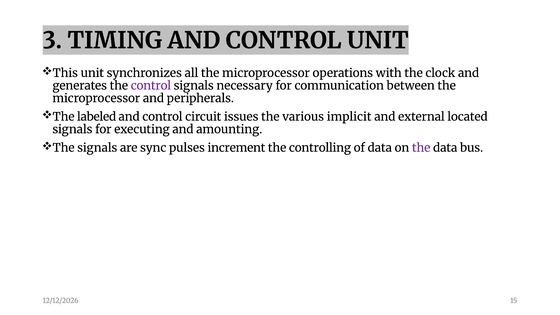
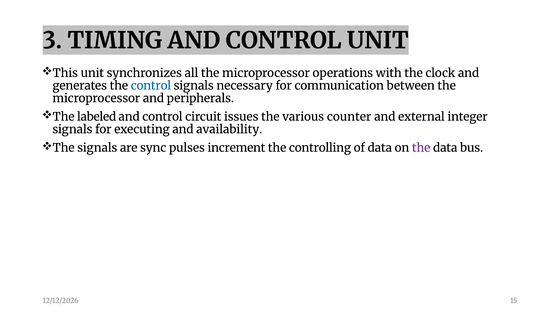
control colour: purple -> blue (151, 86)
implicit: implicit -> counter (349, 117)
located: located -> integer (468, 117)
amounting: amounting -> availability (229, 129)
